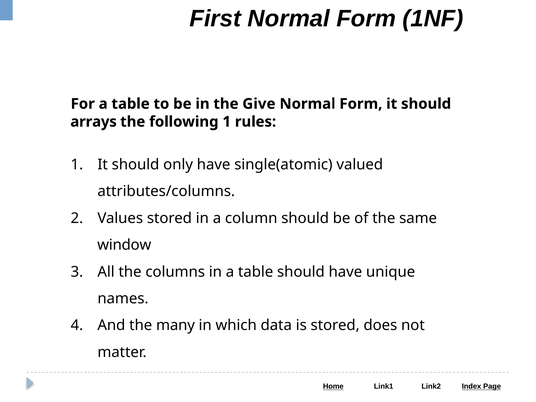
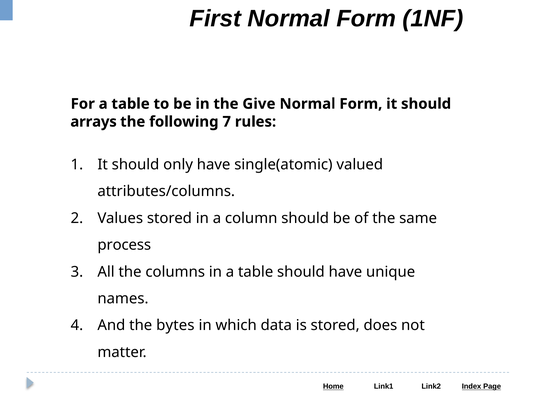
following 1: 1 -> 7 (227, 122)
window: window -> process (124, 245)
many: many -> bytes (175, 325)
